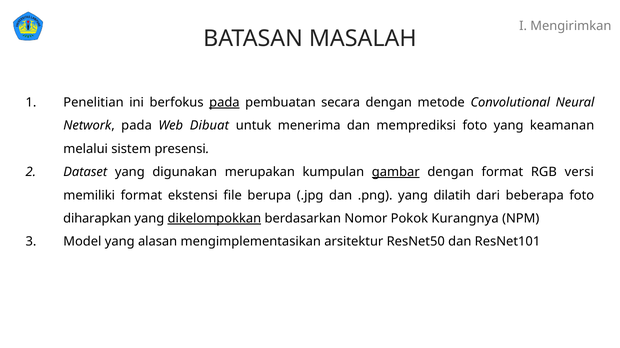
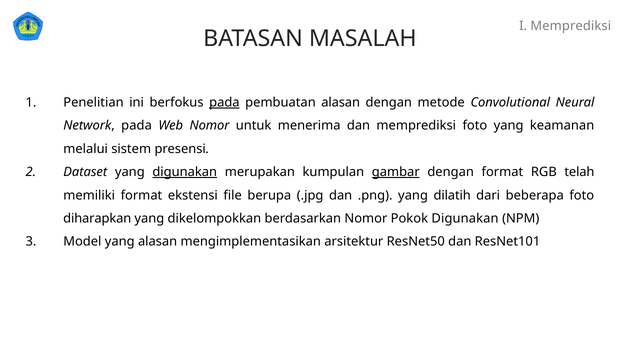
I Mengirimkan: Mengirimkan -> Memprediksi (571, 26)
pembuatan secara: secara -> alasan (341, 103)
Web Dibuat: Dibuat -> Nomor (209, 126)
digunakan underline: none -> present (185, 172)
versi: versi -> telah (579, 172)
dikelompokkan underline: present -> none (214, 219)
Pokok Kurangnya: Kurangnya -> Digunakan (465, 219)
